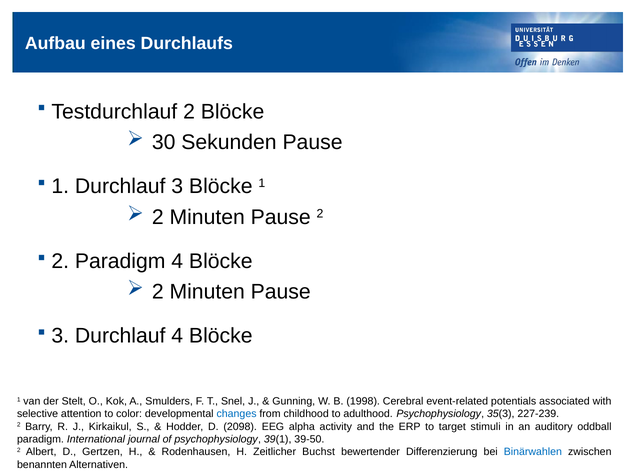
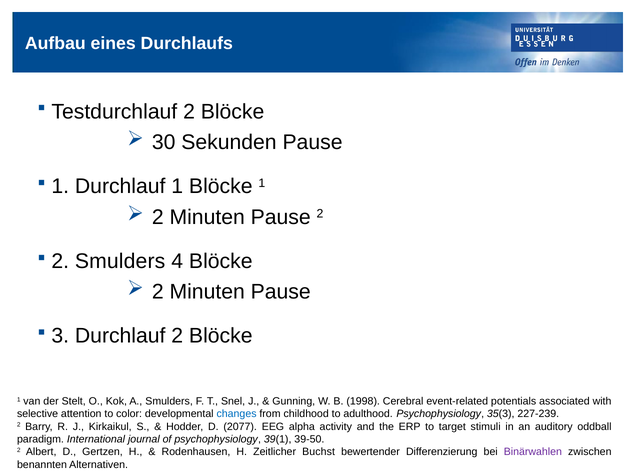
Durchlauf 3: 3 -> 1 (177, 187)
2 Paradigm: Paradigm -> Smulders (120, 261)
Durchlauf 4: 4 -> 2 (177, 336)
2098: 2098 -> 2077 (240, 427)
Binärwahlen colour: blue -> purple (533, 452)
